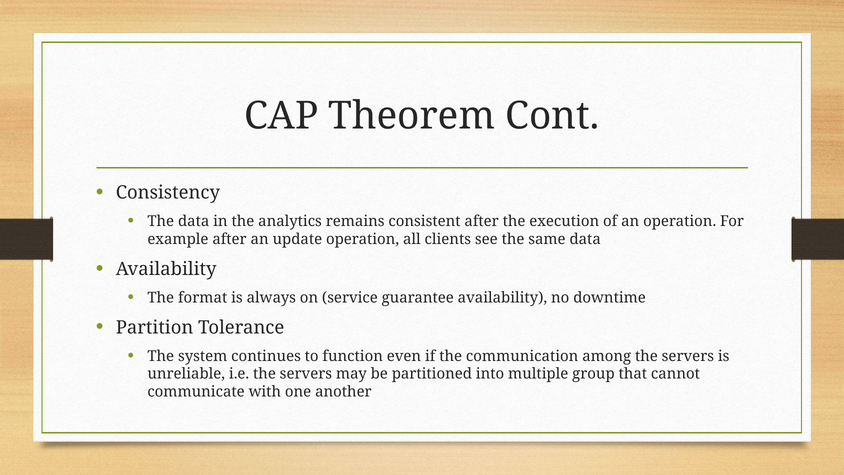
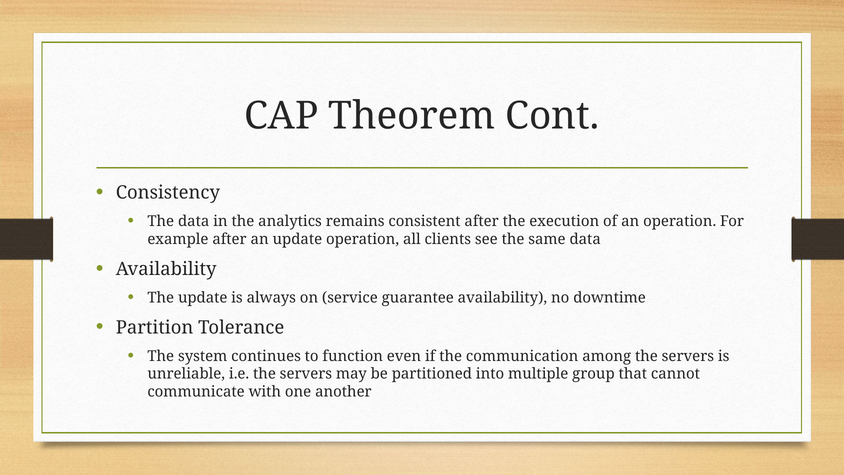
The format: format -> update (203, 297)
